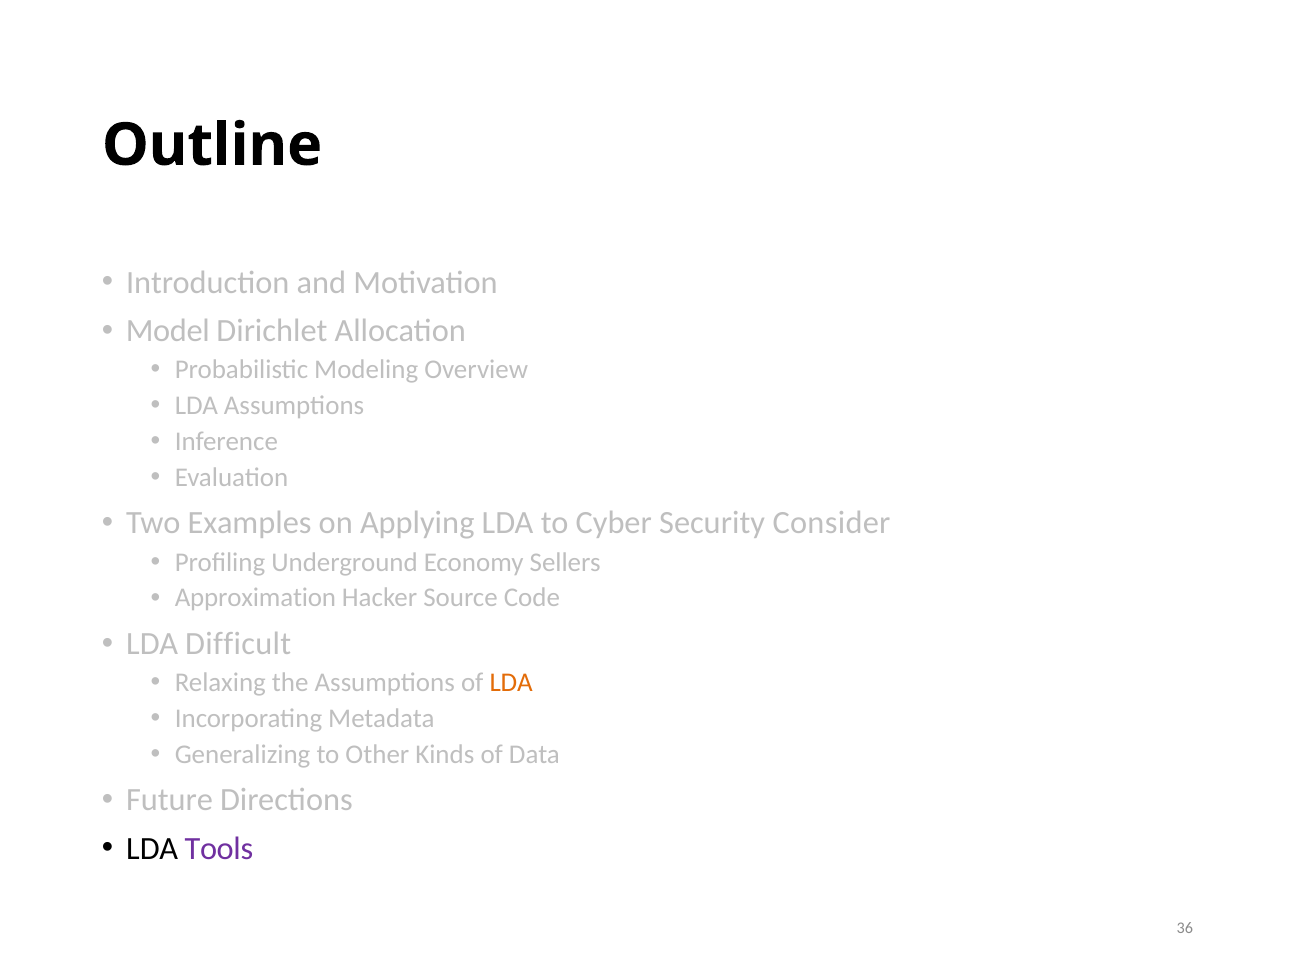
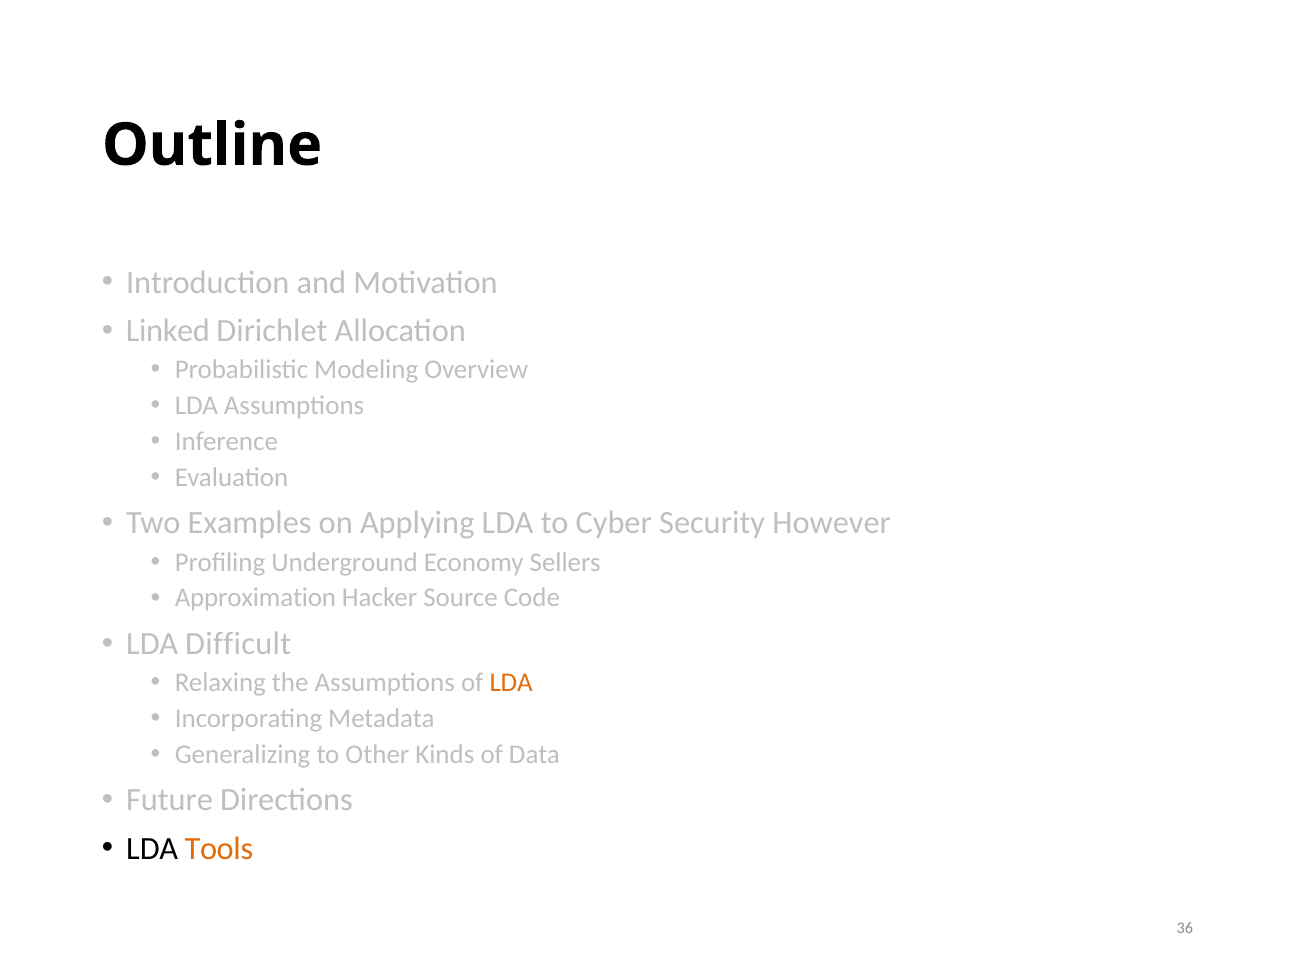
Model: Model -> Linked (168, 331)
Consider: Consider -> However (832, 523)
Tools colour: purple -> orange (219, 848)
